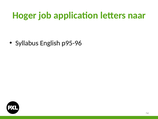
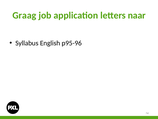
Hoger: Hoger -> Graag (24, 15)
